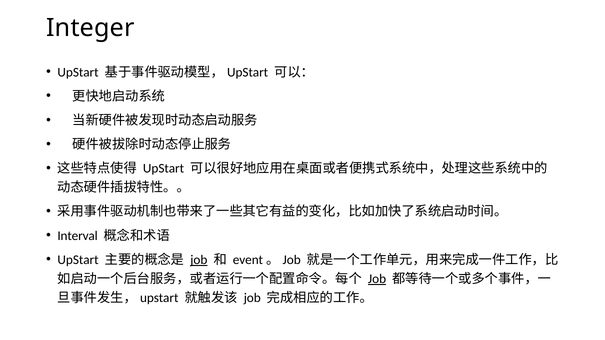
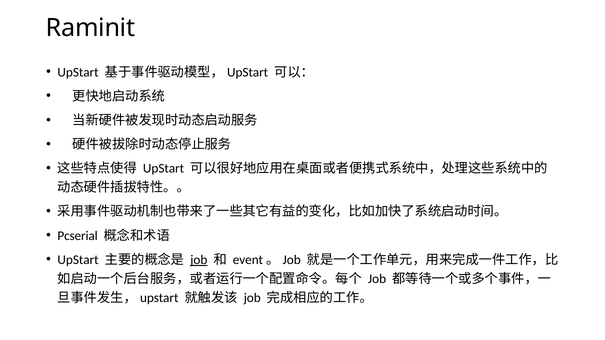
Integer: Integer -> Raminit (91, 28)
Interval: Interval -> Pcserial (78, 236)
Job underline: present -> none (377, 279)
